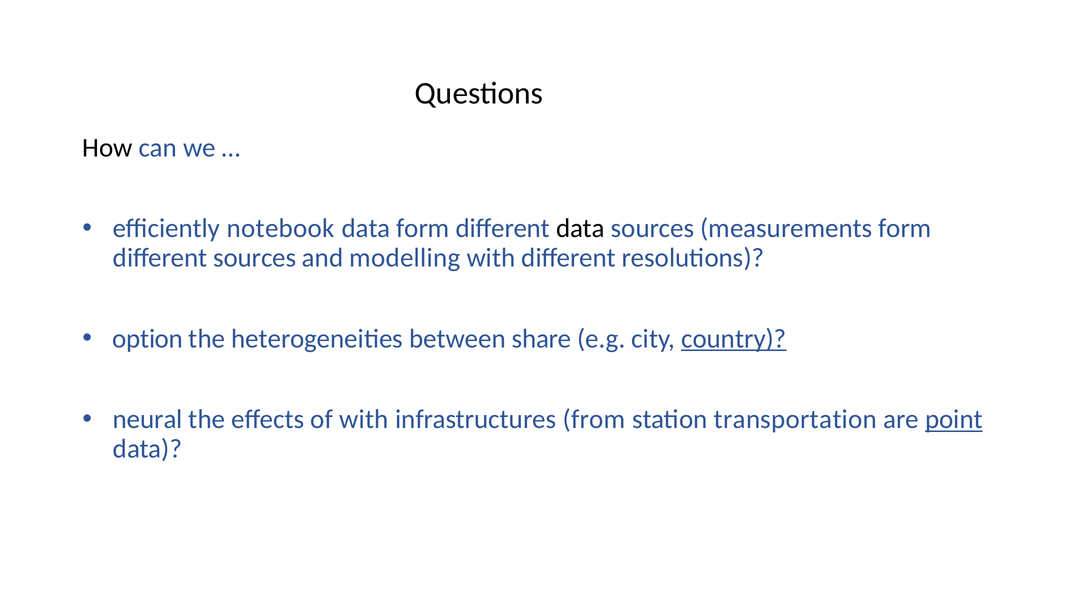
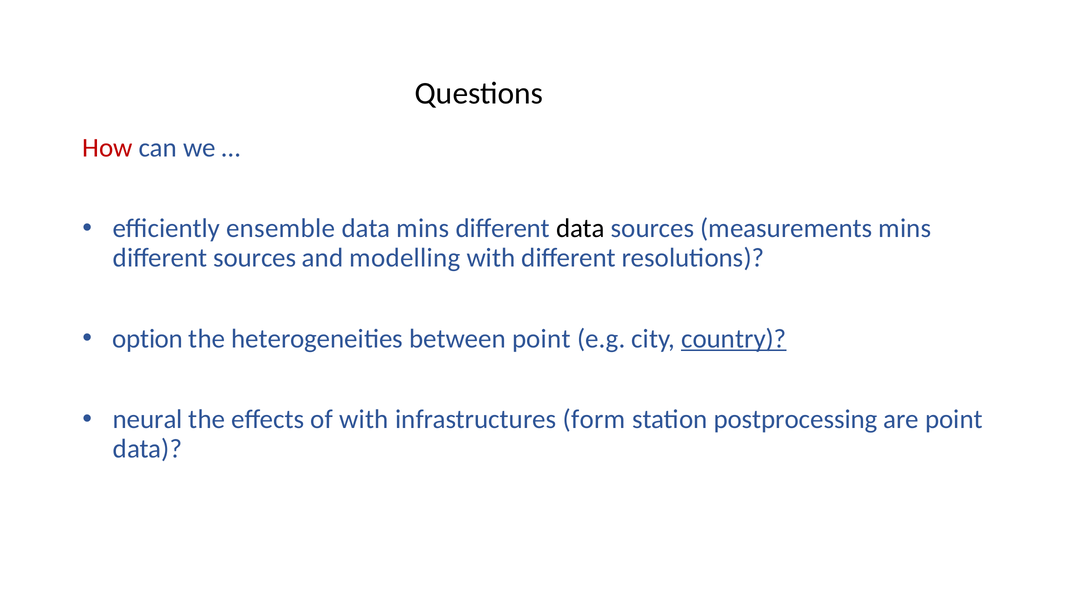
How colour: black -> red (108, 148)
notebook: notebook -> ensemble (281, 229)
data form: form -> mins (423, 229)
measurements form: form -> mins (905, 229)
between share: share -> point (541, 339)
from: from -> form (594, 420)
transportation: transportation -> postprocessing (796, 420)
point underline: present -> none (954, 420)
